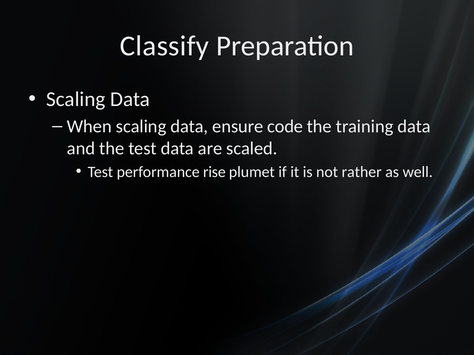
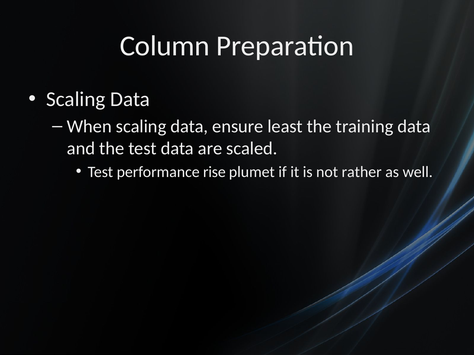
Classify: Classify -> Column (165, 46)
code: code -> least (285, 127)
